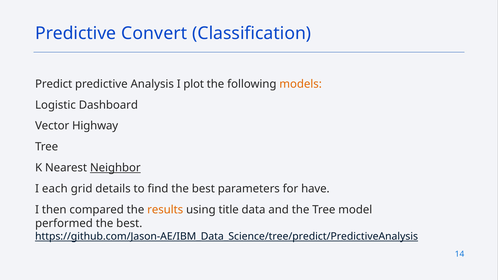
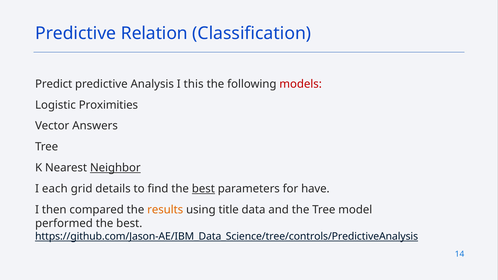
Convert: Convert -> Relation (154, 33)
plot: plot -> this (194, 84)
models colour: orange -> red (301, 84)
Dashboard: Dashboard -> Proximities (108, 105)
Highway: Highway -> Answers (95, 126)
best underline: none -> present (203, 189)
https://github.com/Jason-AE/IBM_Data_Science/tree/predict/PredictiveAnalysis: https://github.com/Jason-AE/IBM_Data_Science/tree/predict/PredictiveAnalysis -> https://github.com/Jason-AE/IBM_Data_Science/tree/controls/PredictiveAnalysis (227, 236)
